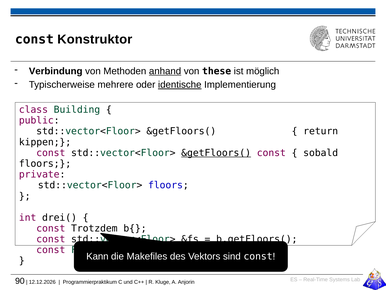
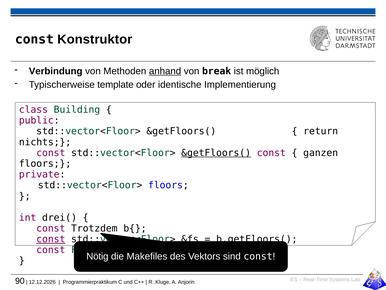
these: these -> break (217, 71)
mehrere: mehrere -> template (116, 85)
identische underline: present -> none (180, 85)
kippen: kippen -> nichts (45, 142)
sobald: sobald -> ganzen (321, 153)
const underline: none -> present (51, 239)
Kann: Kann -> Nötig (97, 256)
